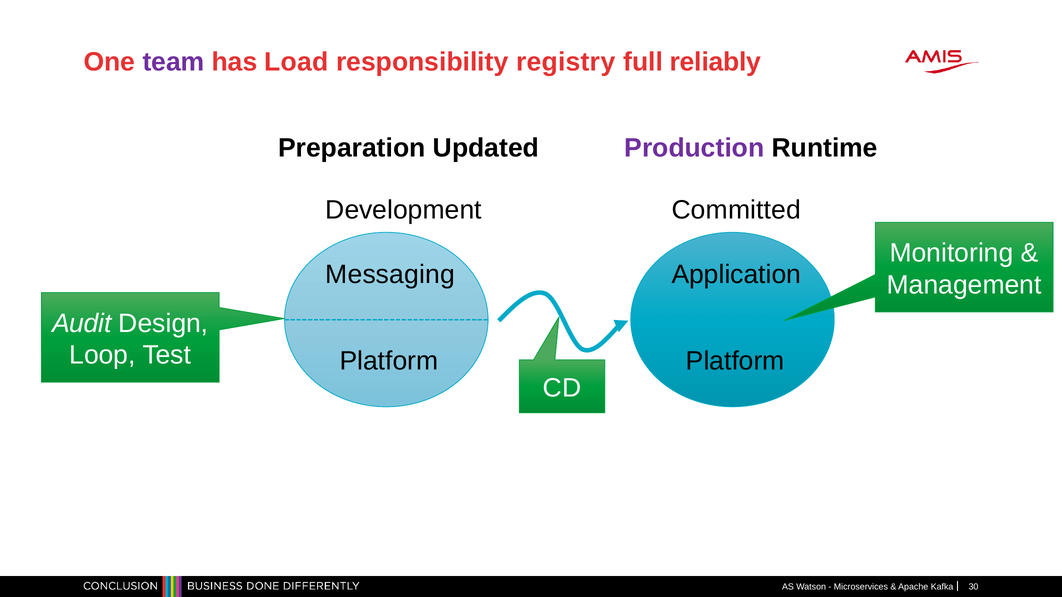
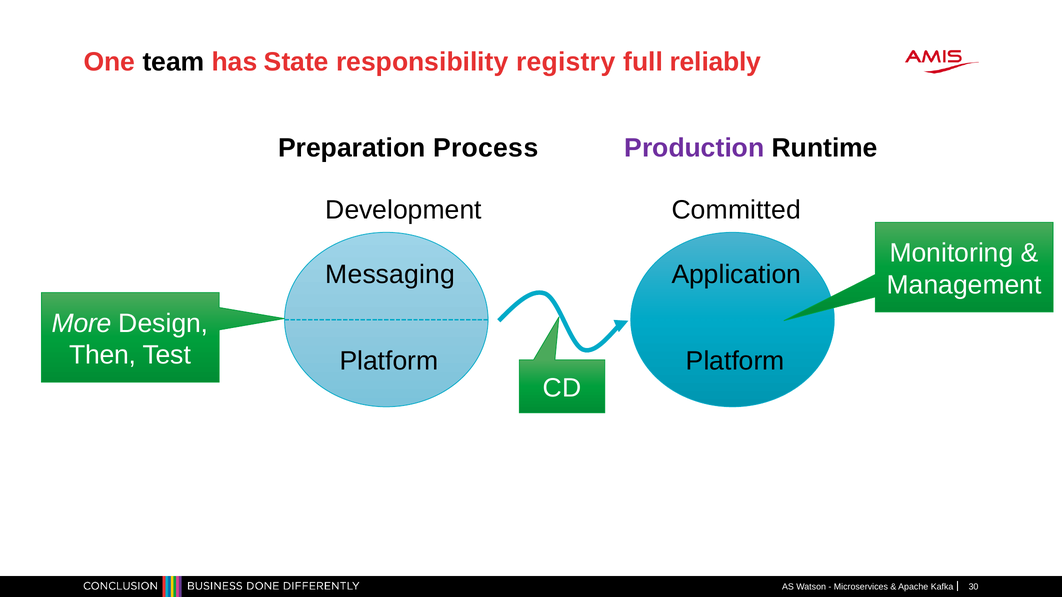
team colour: purple -> black (173, 62)
Load: Load -> State (296, 62)
Updated: Updated -> Process (486, 148)
Audit: Audit -> More (82, 324)
Loop: Loop -> Then (103, 355)
